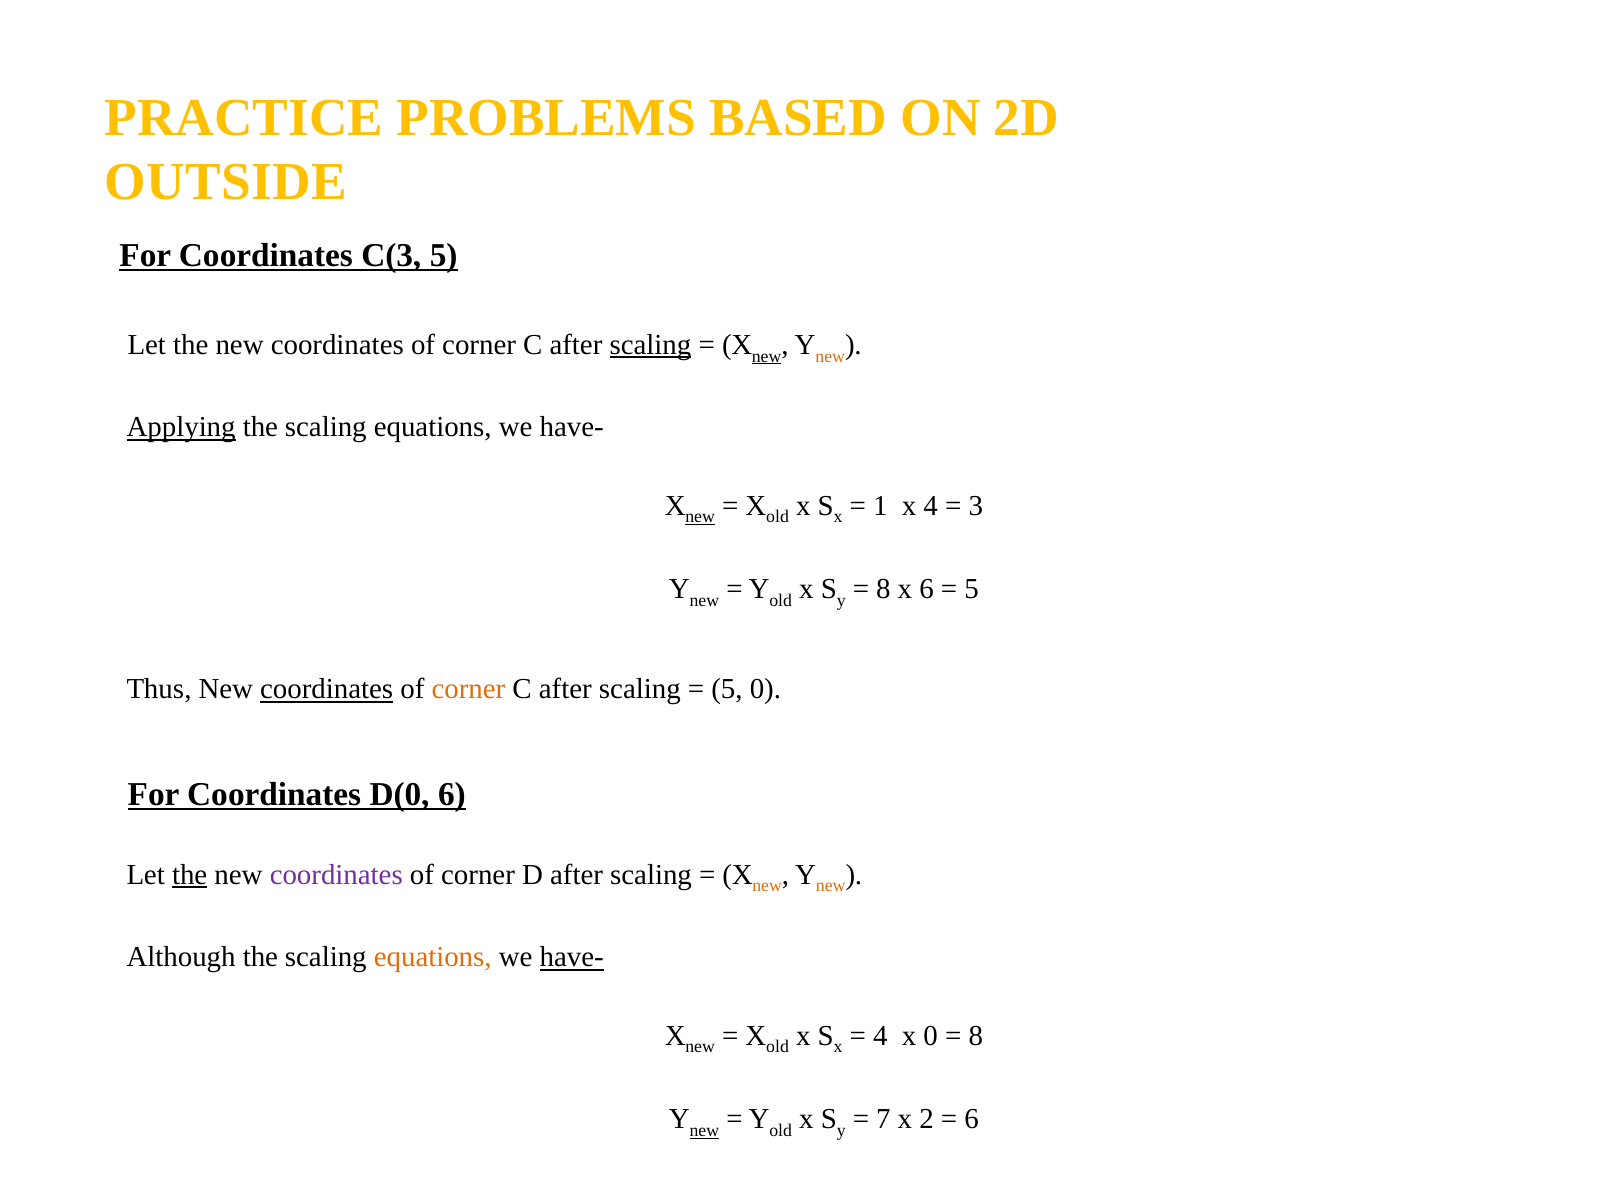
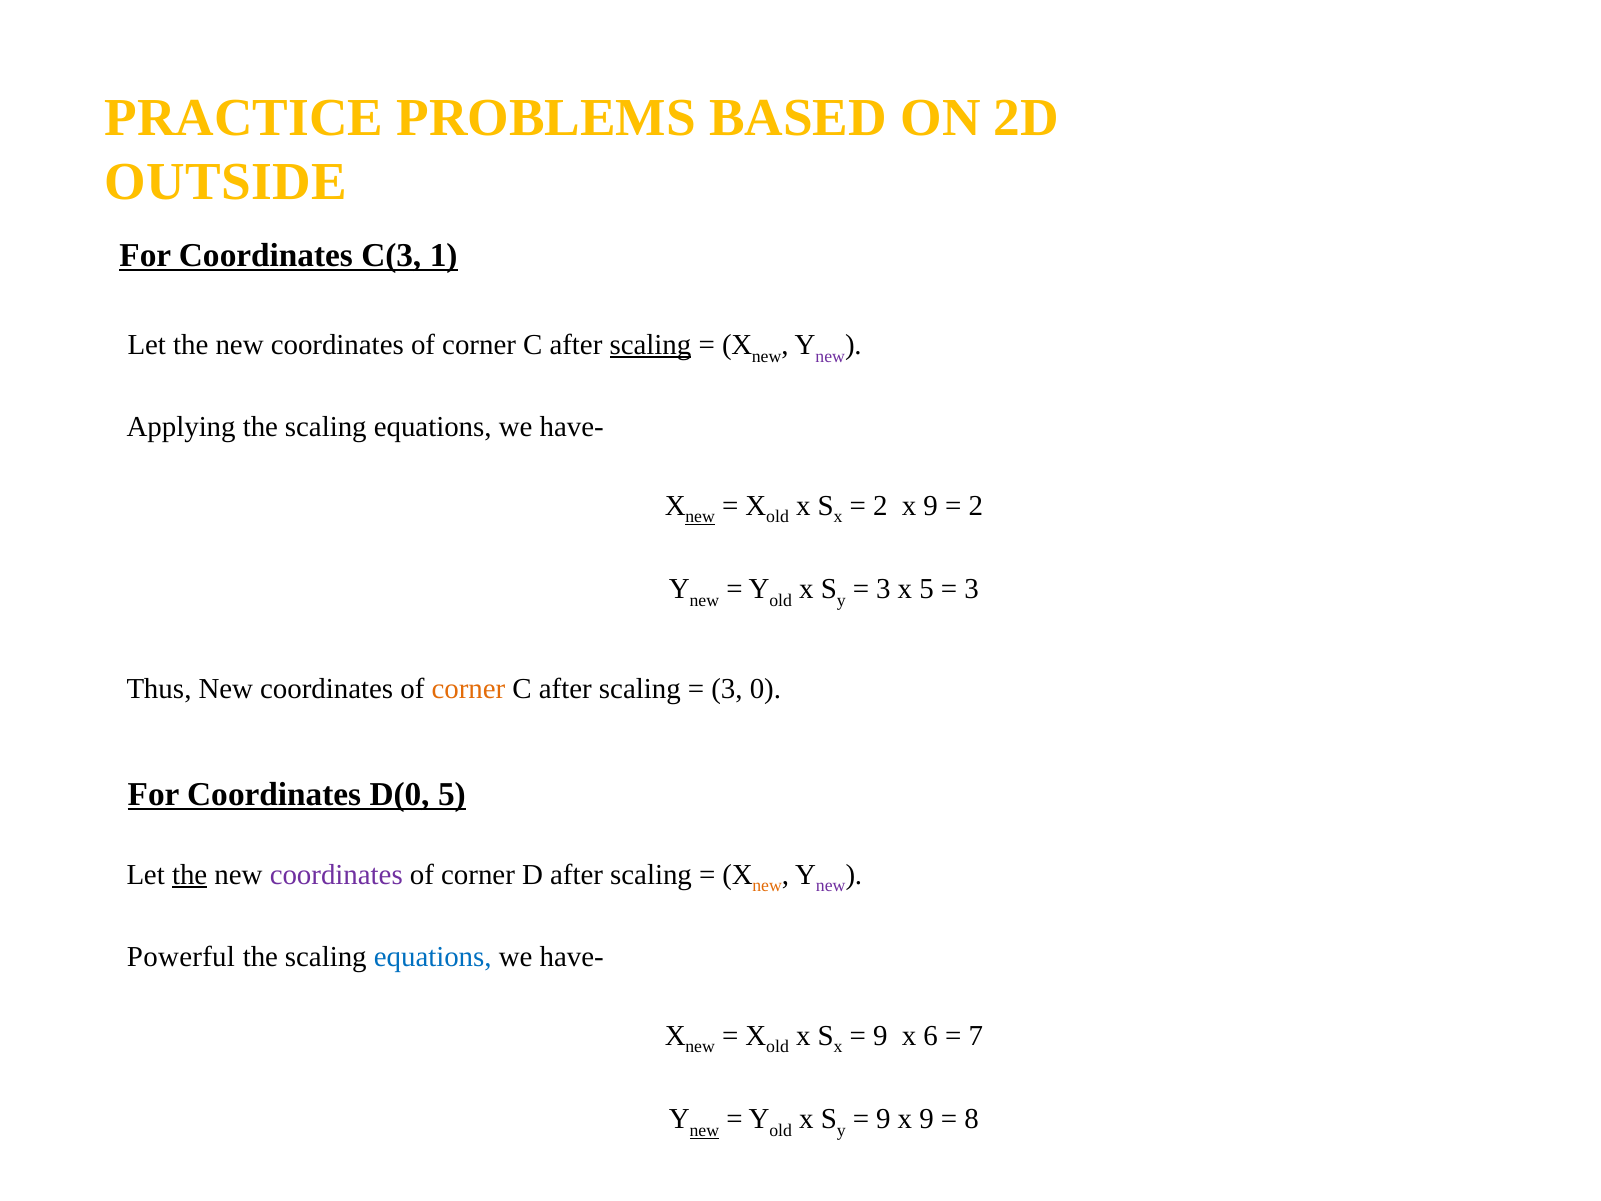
C(3 5: 5 -> 1 (444, 255)
new underline: present -> none (767, 356)
new colour: orange -> purple (830, 356)
Applying underline: present -> none (181, 427)
1: 1 -> 2 (880, 506)
4: 4 -> 9 (931, 506)
3: 3 -> 2 (976, 506)
8: 8 -> 3 (883, 589)
x 6: 6 -> 5 (927, 589)
5: 5 -> 3 (972, 589)
coordinates underline: present -> none (327, 689)
5: 5 -> 3 (727, 689)
D(0 6: 6 -> 5 (452, 794)
new colour: orange -> purple (831, 886)
Although: Although -> Powerful (181, 957)
equations colour: orange -> blue (433, 957)
have- underline: present -> none (572, 957)
4: 4 -> 9 (880, 1035)
x 0: 0 -> 6 (931, 1035)
8: 8 -> 7 (976, 1035)
7: 7 -> 9 (883, 1119)
2: 2 -> 9 (927, 1119)
6: 6 -> 8 (972, 1119)
